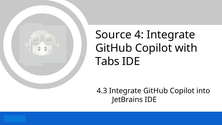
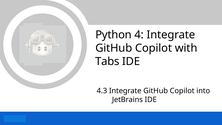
Source: Source -> Python (114, 35)
